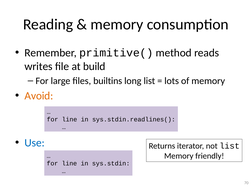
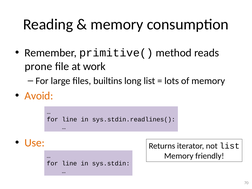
writes: writes -> prone (38, 66)
build: build -> work (94, 66)
Use colour: blue -> orange (35, 143)
